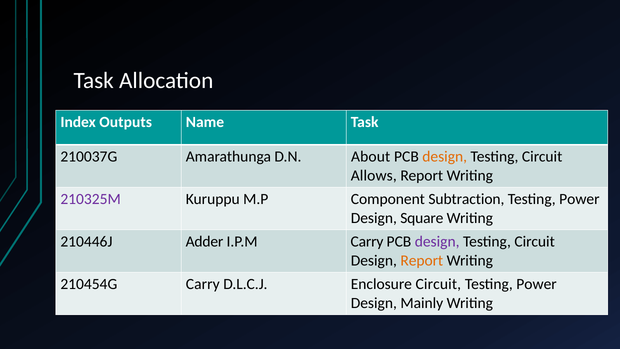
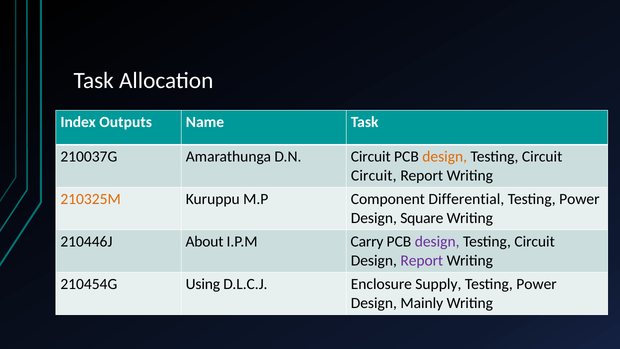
D.N About: About -> Circuit (371, 157)
Allows: Allows -> Circuit (374, 175)
210325M colour: purple -> orange (91, 199)
Subtraction: Subtraction -> Differential (466, 199)
Adder: Adder -> About (205, 242)
Report colour: orange -> purple (422, 260)
210454G Carry: Carry -> Using (203, 284)
Enclosure Circuit: Circuit -> Supply (438, 284)
